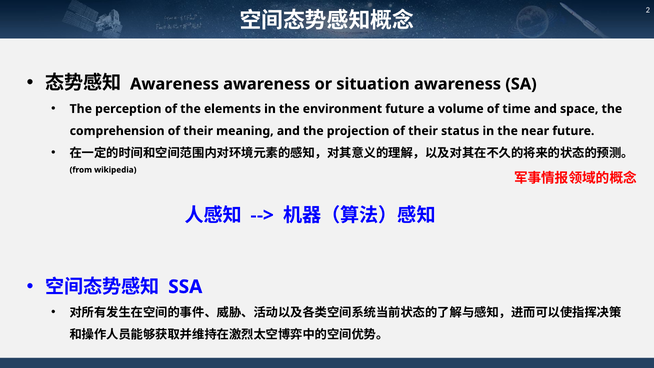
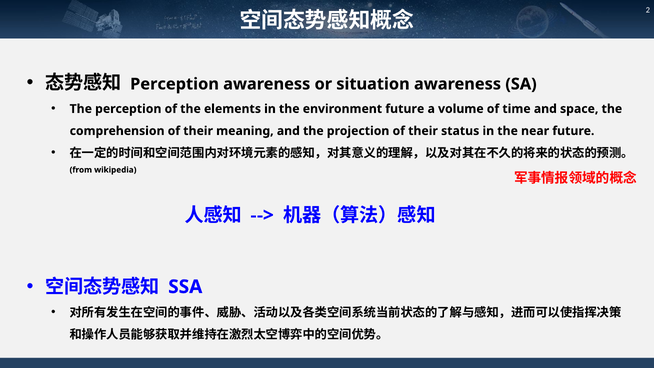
Awareness: Awareness -> Perception (175, 84)
